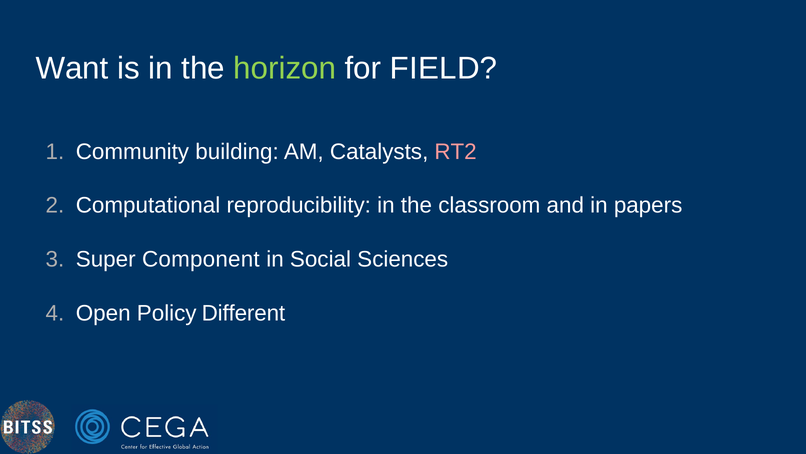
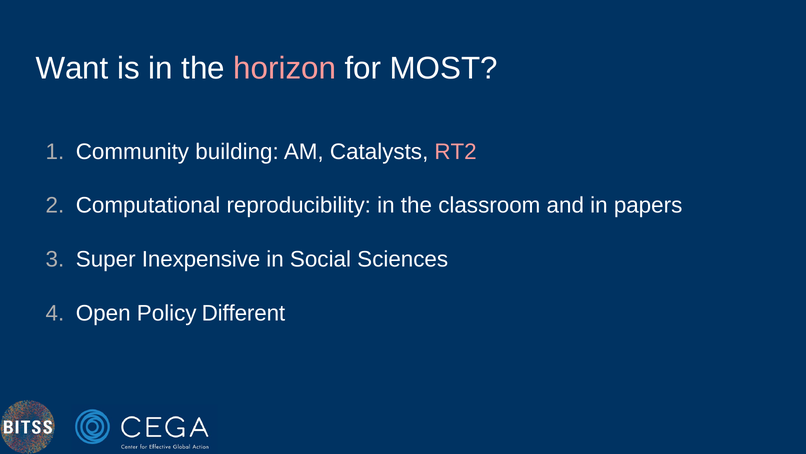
horizon colour: light green -> pink (285, 68)
FIELD: FIELD -> MOST (444, 68)
Component: Component -> Inexpensive (201, 259)
